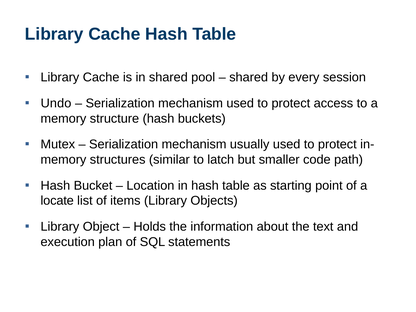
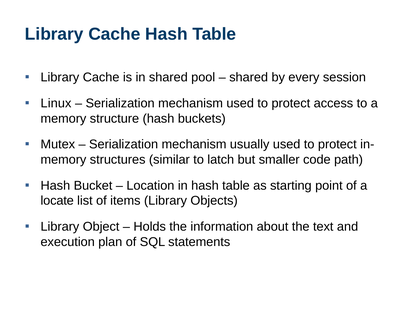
Undo: Undo -> Linux (56, 103)
